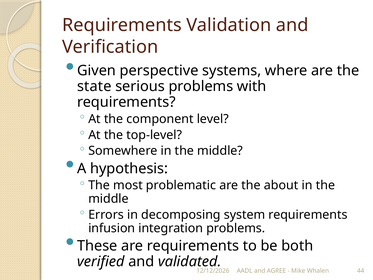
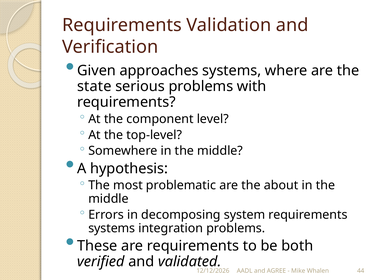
perspective: perspective -> approaches (159, 71)
infusion: infusion -> systems (112, 228)
